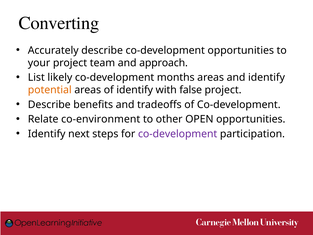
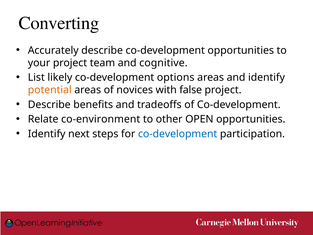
approach: approach -> cognitive (163, 63)
months: months -> options (176, 77)
of identify: identify -> novices (135, 90)
co-development colour: purple -> blue (178, 134)
